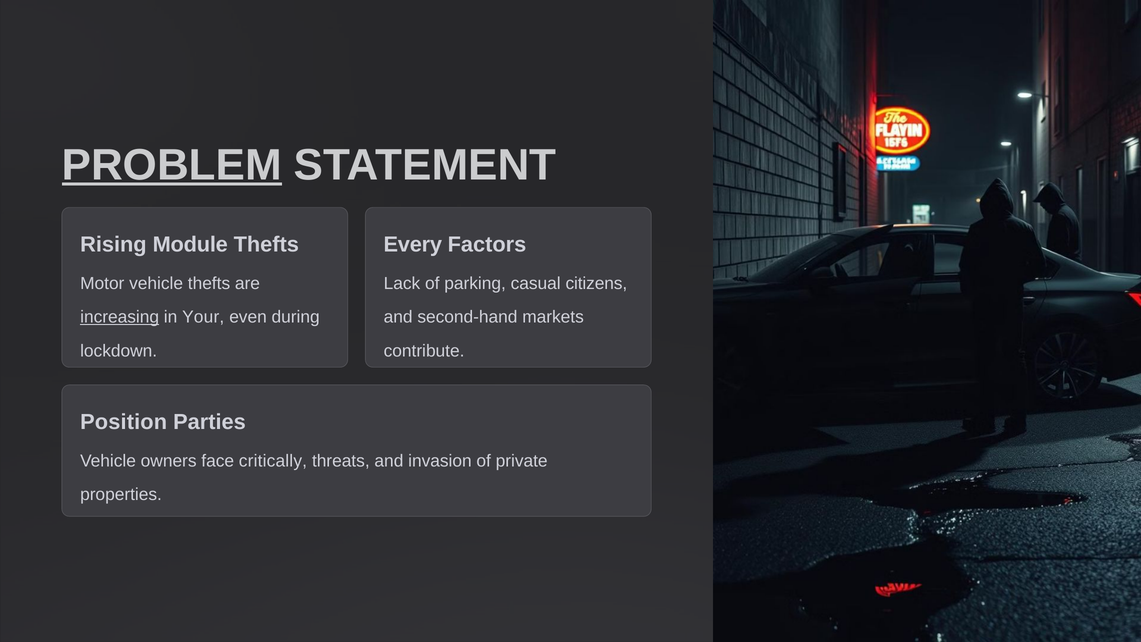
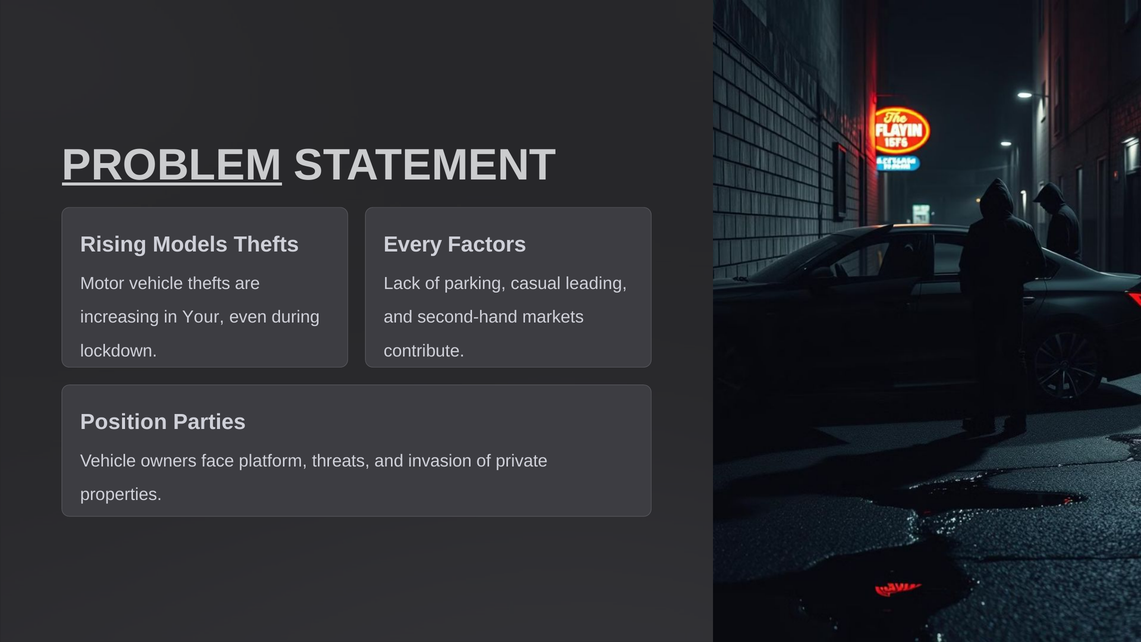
Module: Module -> Models (190, 245)
citizens: citizens -> leading (596, 283)
increasing underline: present -> none (120, 317)
critically: critically -> platform (273, 461)
